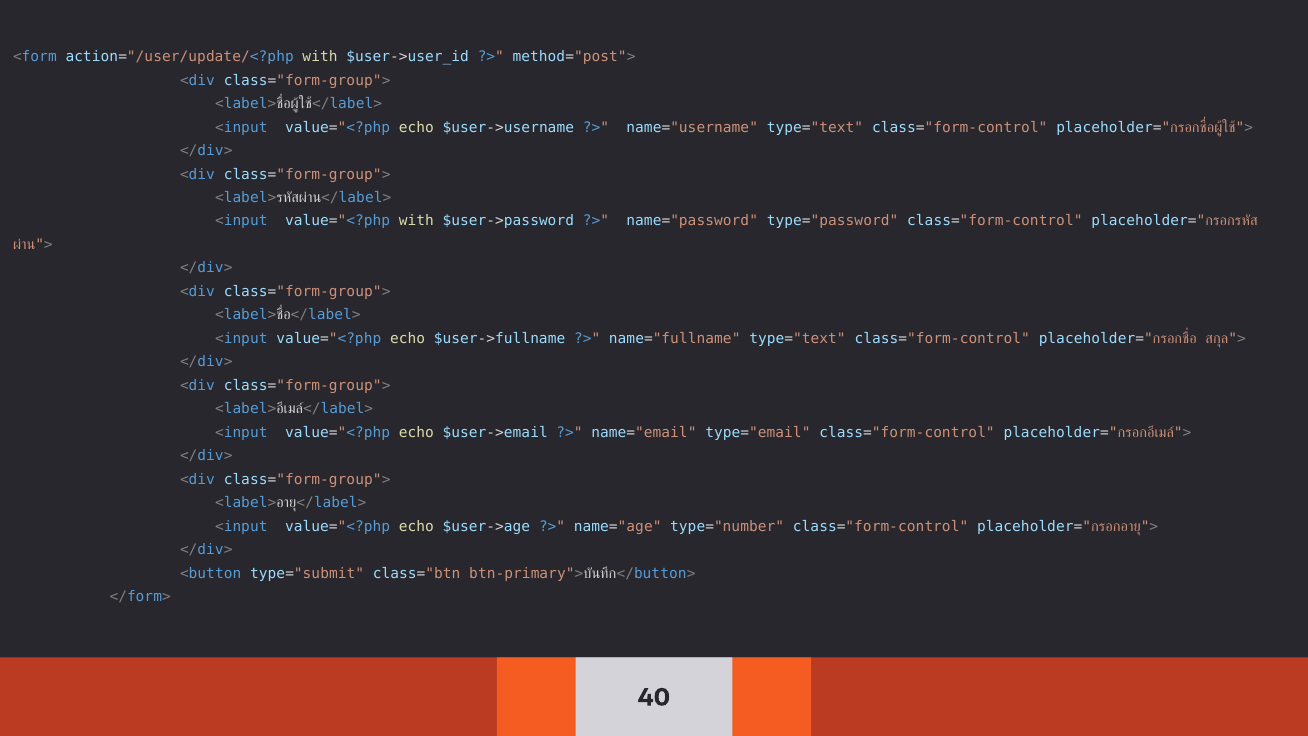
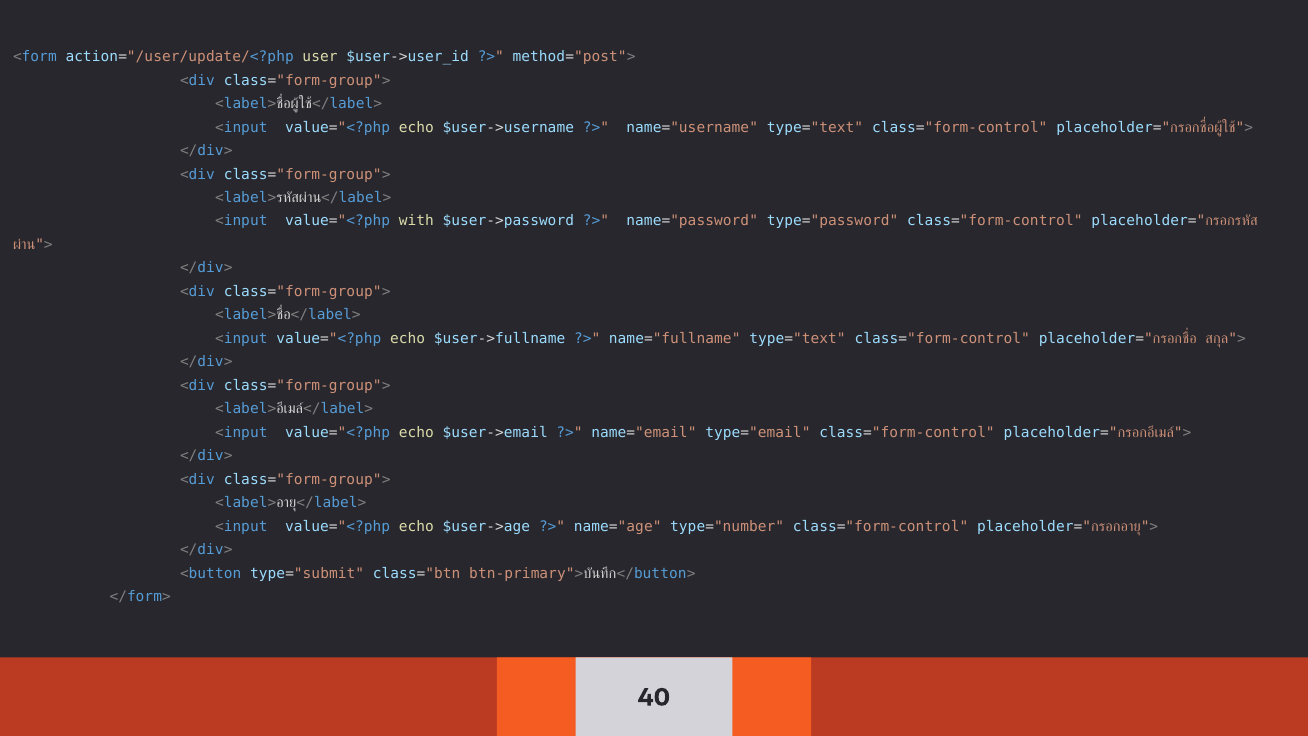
action="/user/update/<?php with: with -> user (320, 57)
